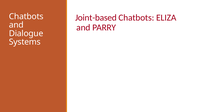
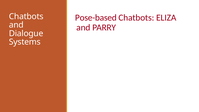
Joint-based: Joint-based -> Pose-based (96, 18)
